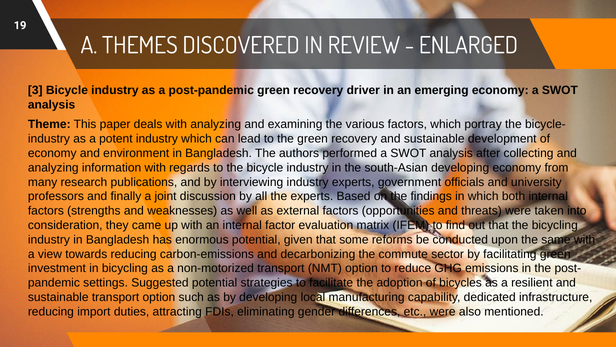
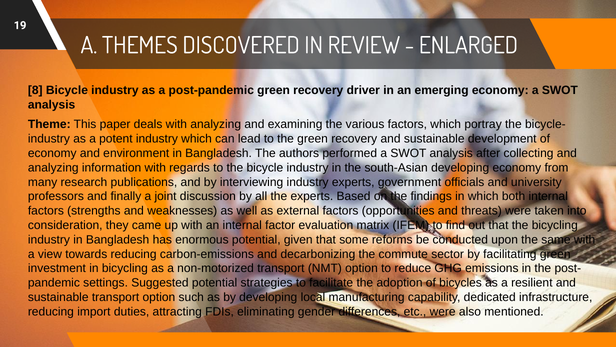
3: 3 -> 8 (35, 90)
